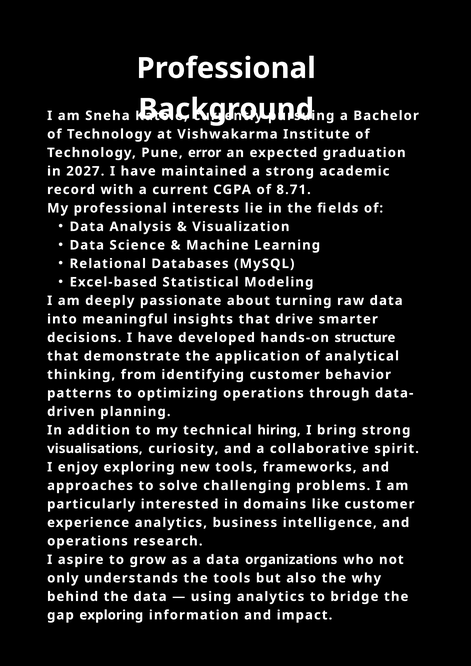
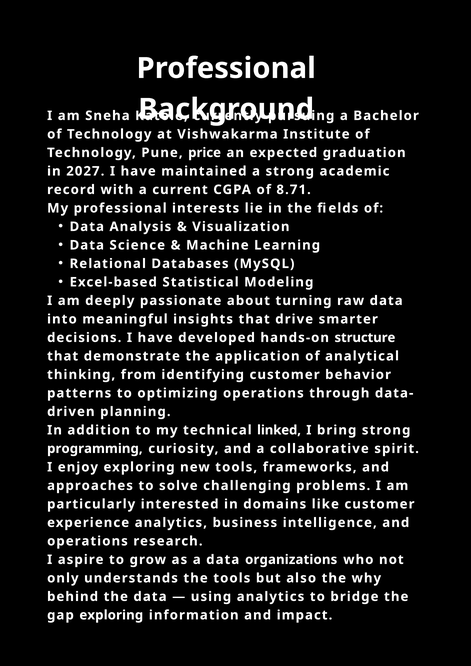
error: error -> price (205, 153)
hiring: hiring -> linked (279, 430)
visualisations: visualisations -> programming (95, 449)
